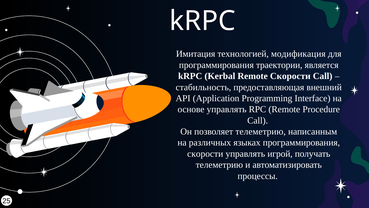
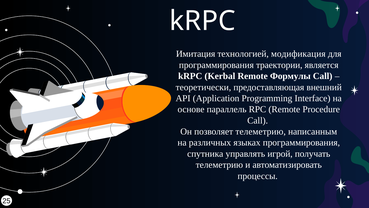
Remote Скорости: Скорости -> Формулы (290, 76)
стабильность: стабильность -> теоретически (203, 87)
основе управлять: управлять -> параллель (227, 109)
скорости: скорости -> спутника (205, 153)
